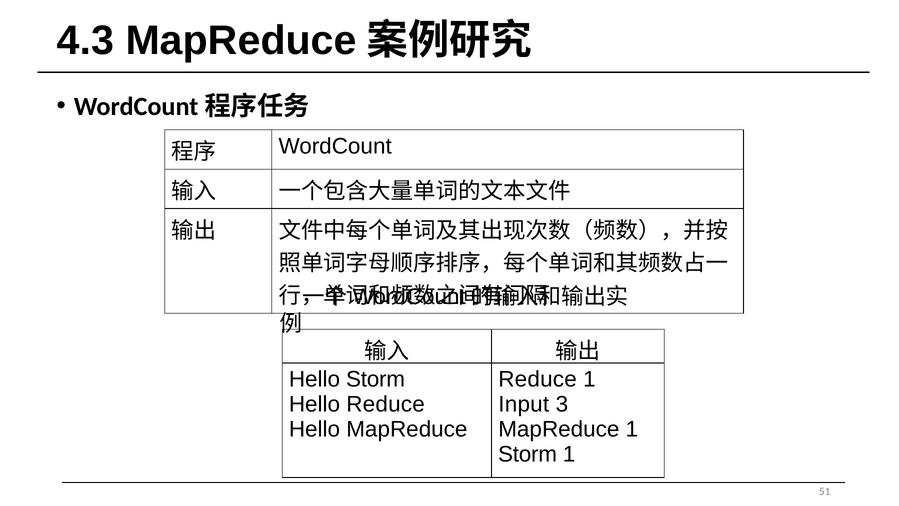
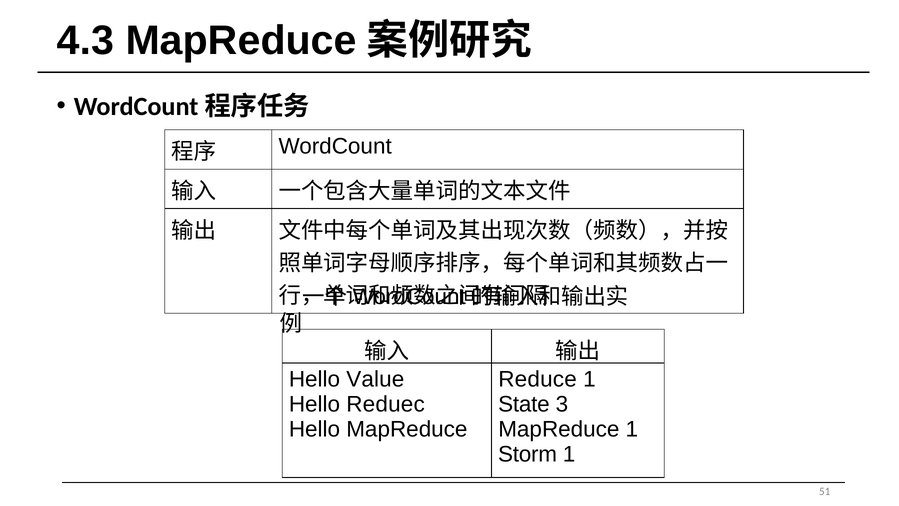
Hello Storm: Storm -> Value (375, 379)
Hello Reduce: Reduce -> Reduec (386, 404)
Input: Input -> State (524, 404)
